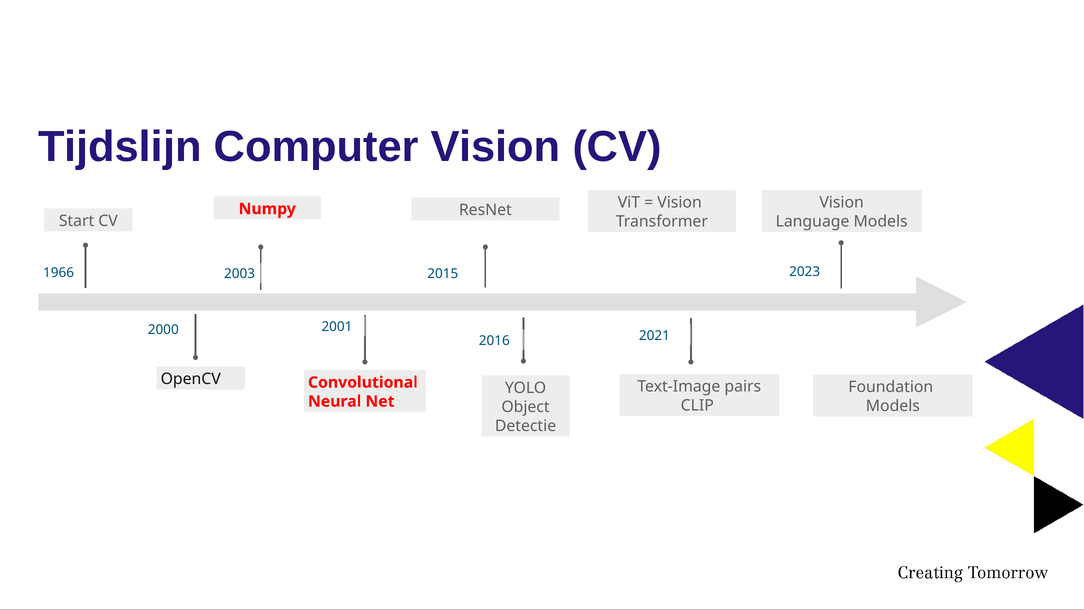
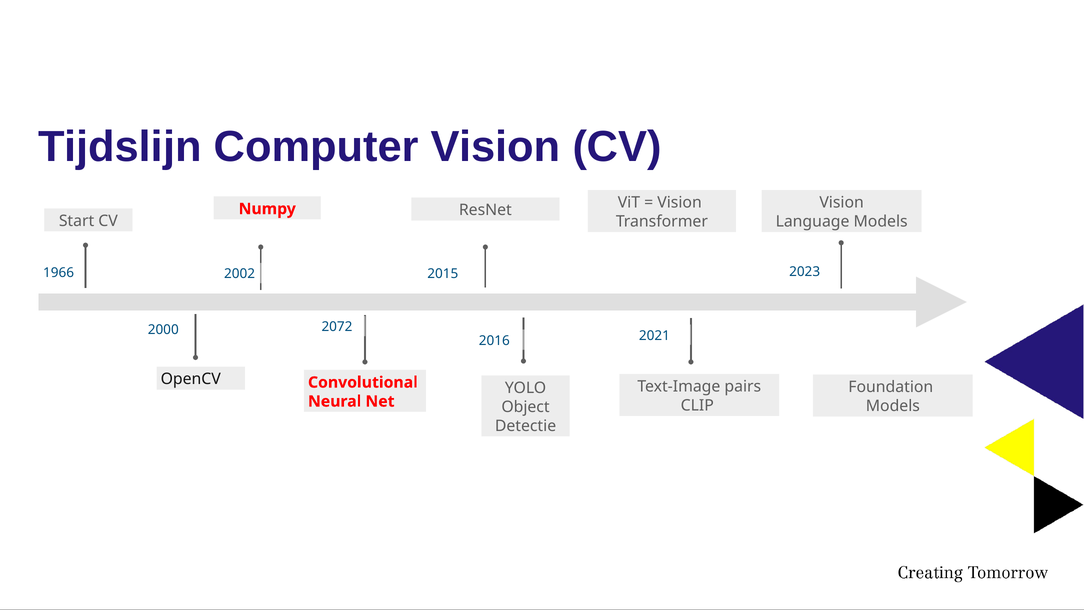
2003: 2003 -> 2002 (240, 274)
2001: 2001 -> 2072 (337, 327)
